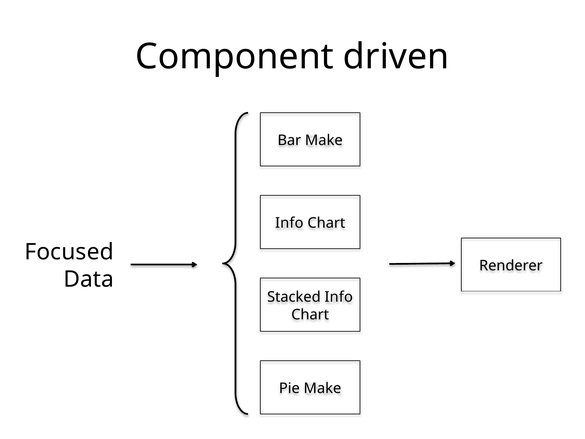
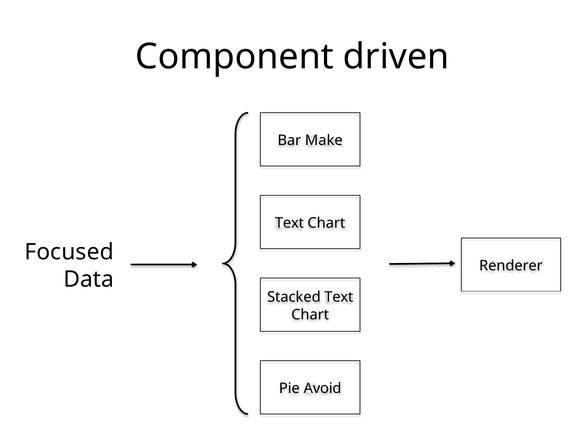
Info: Info -> Text (289, 223)
Stacked Info: Info -> Text (339, 297)
Pie Make: Make -> Avoid (323, 388)
